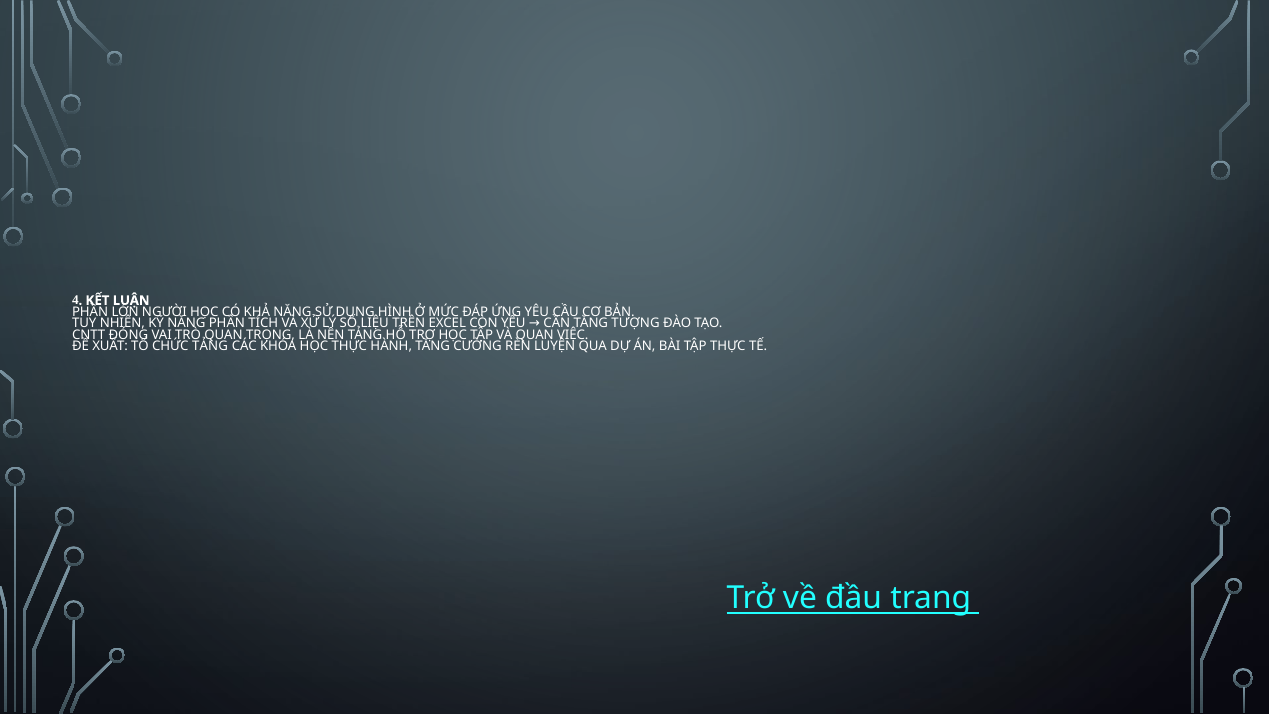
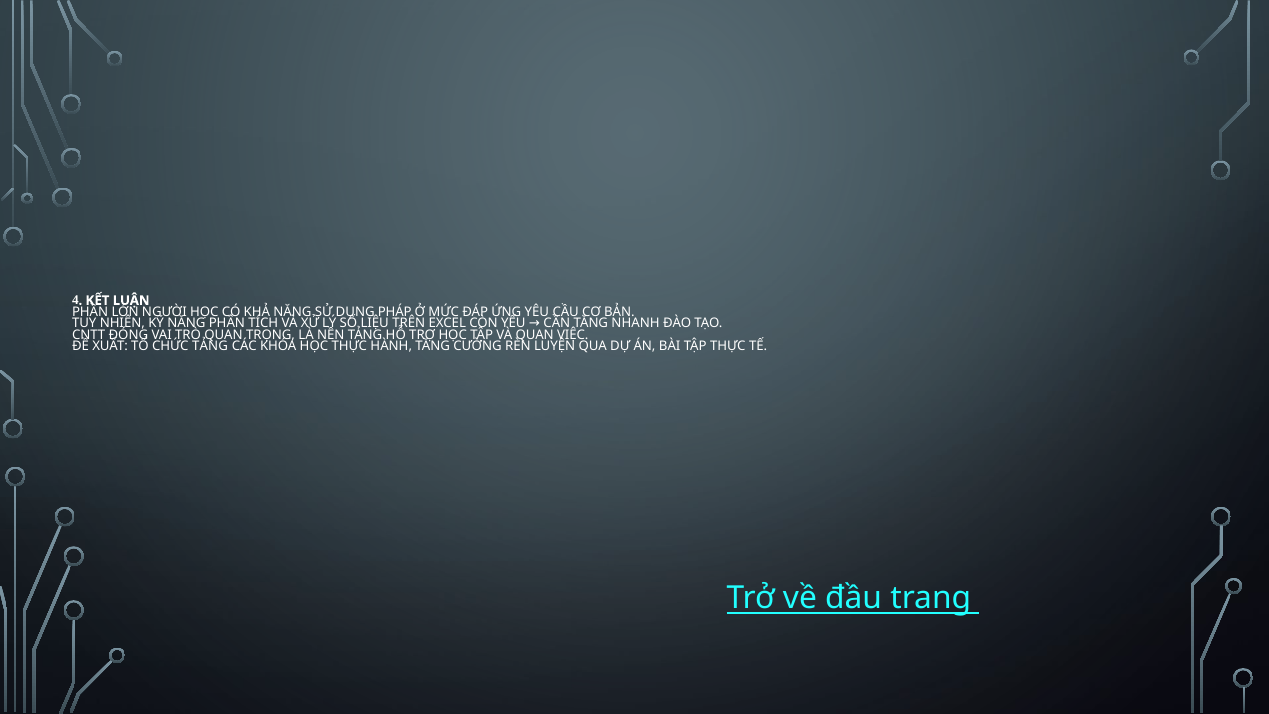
HÌNH: HÌNH -> PHÁP (395, 312)
TƯỢNG: TƯỢNG -> NHANH (636, 323)
